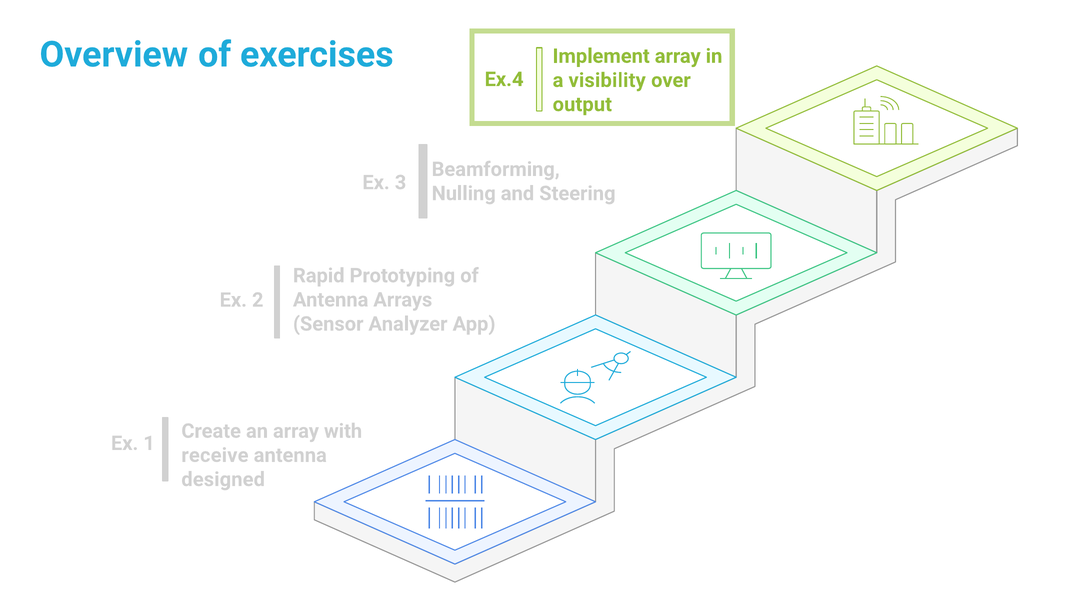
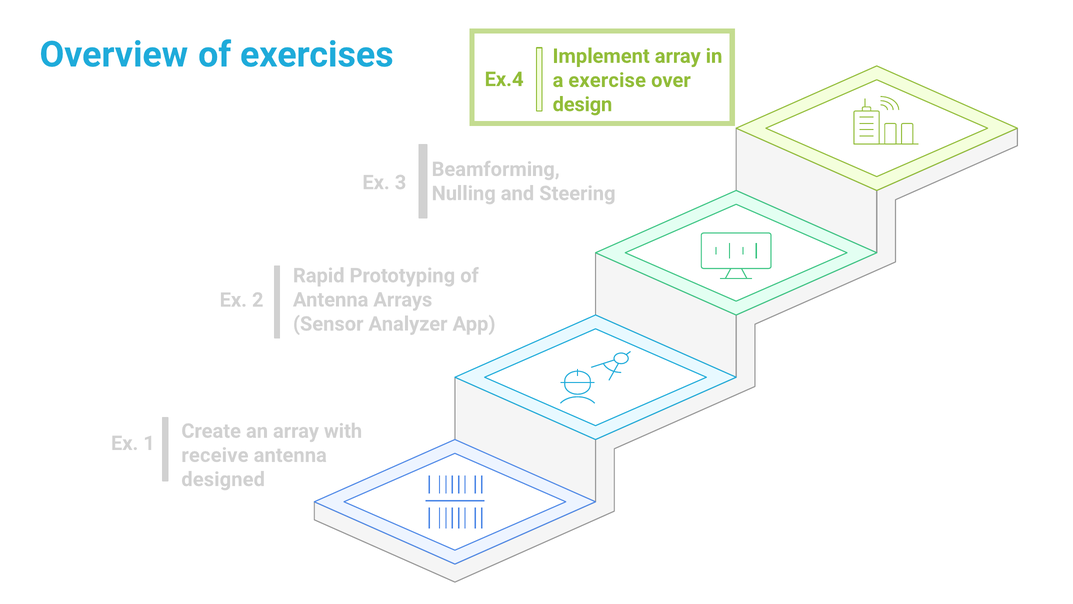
visibility: visibility -> exercise (607, 80)
output: output -> design (582, 104)
